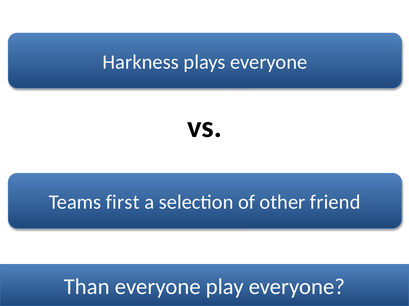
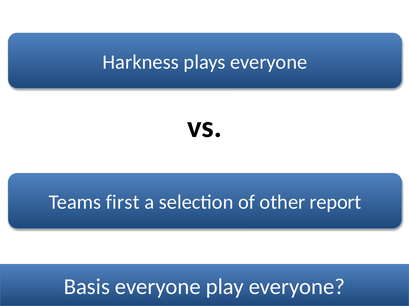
friend: friend -> report (335, 203)
Than: Than -> Basis (87, 287)
